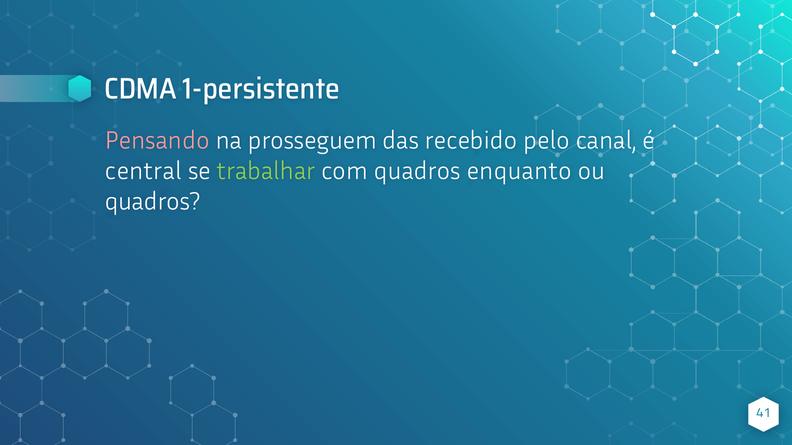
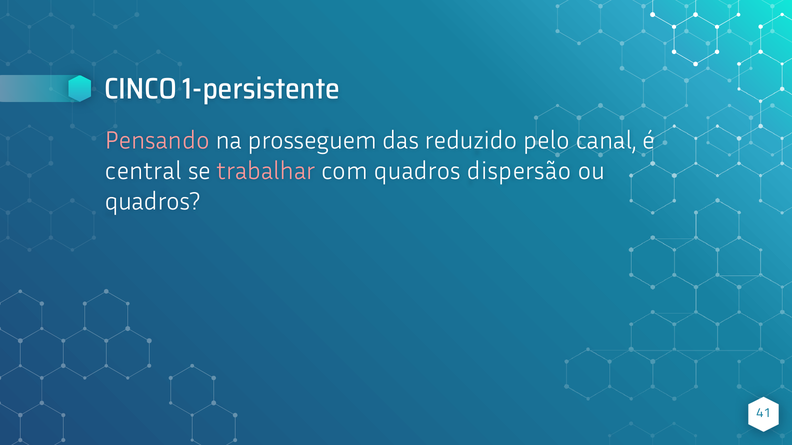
CDMA: CDMA -> CINCO (140, 89)
recebido: recebido -> reduzido (471, 141)
trabalhar colour: light green -> pink (266, 171)
enquanto: enquanto -> dispersão (519, 171)
